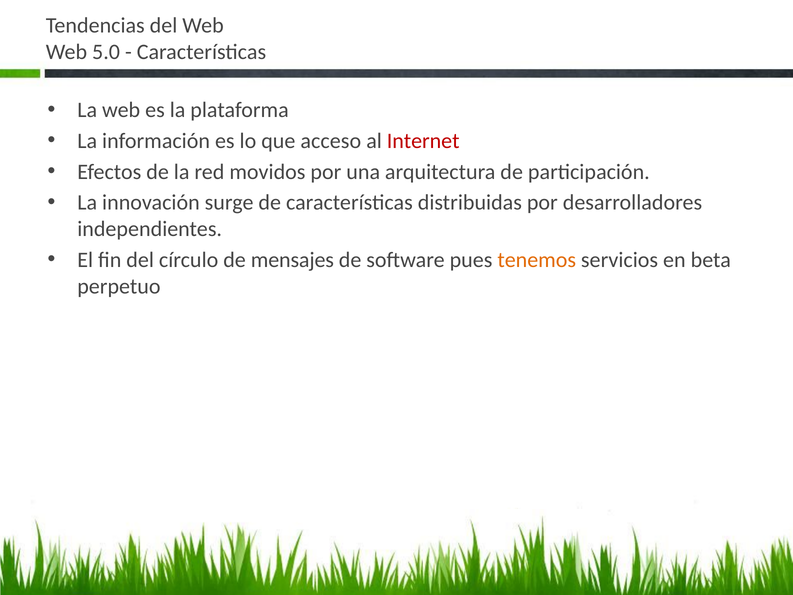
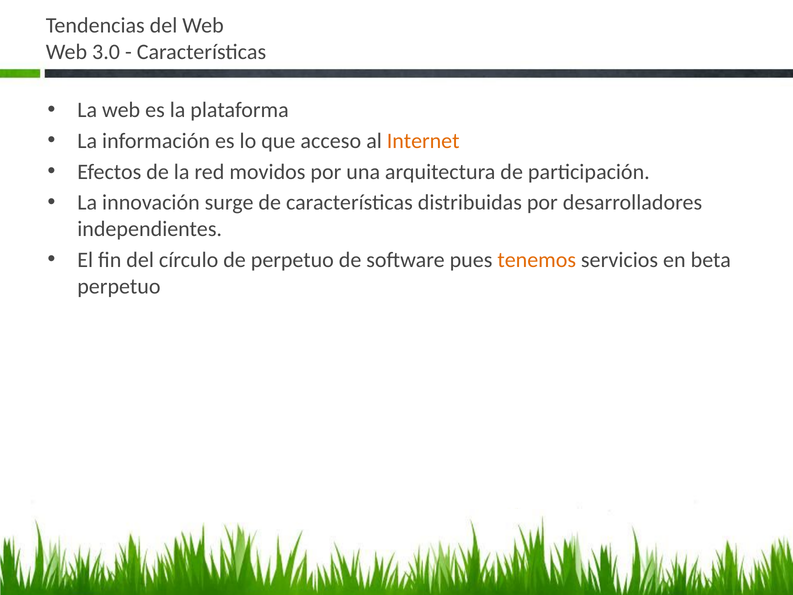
5.0: 5.0 -> 3.0 (106, 52)
Internet colour: red -> orange (423, 141)
de mensajes: mensajes -> perpetuo (292, 260)
